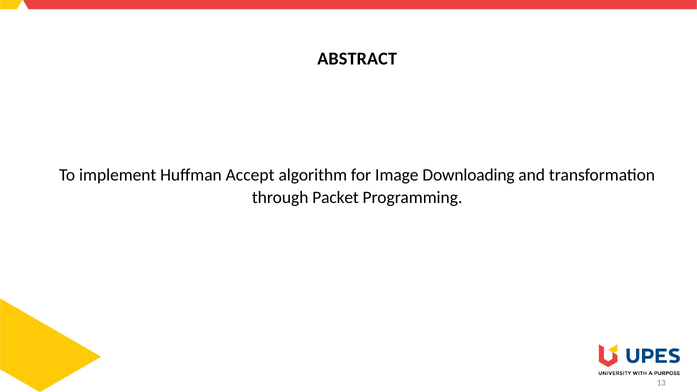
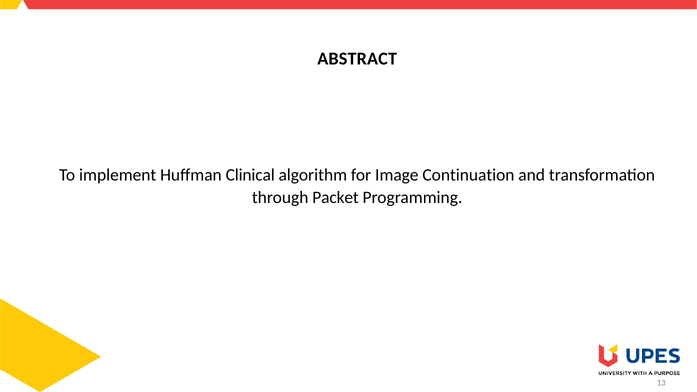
Accept: Accept -> Clinical (250, 175)
Downloading: Downloading -> Continuation (468, 175)
